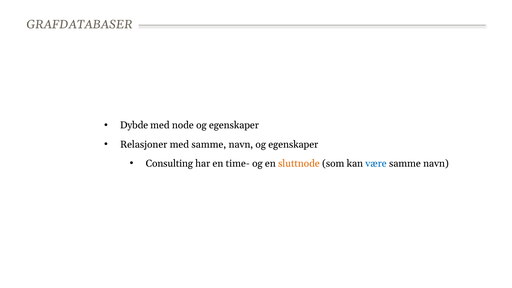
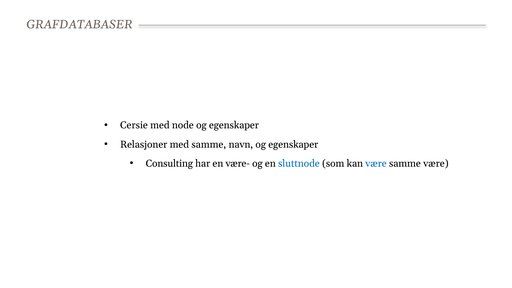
Dybde: Dybde -> Cersie (134, 125)
time-: time- -> være- (238, 163)
sluttnode colour: orange -> blue (299, 163)
navn: navn -> være (436, 163)
